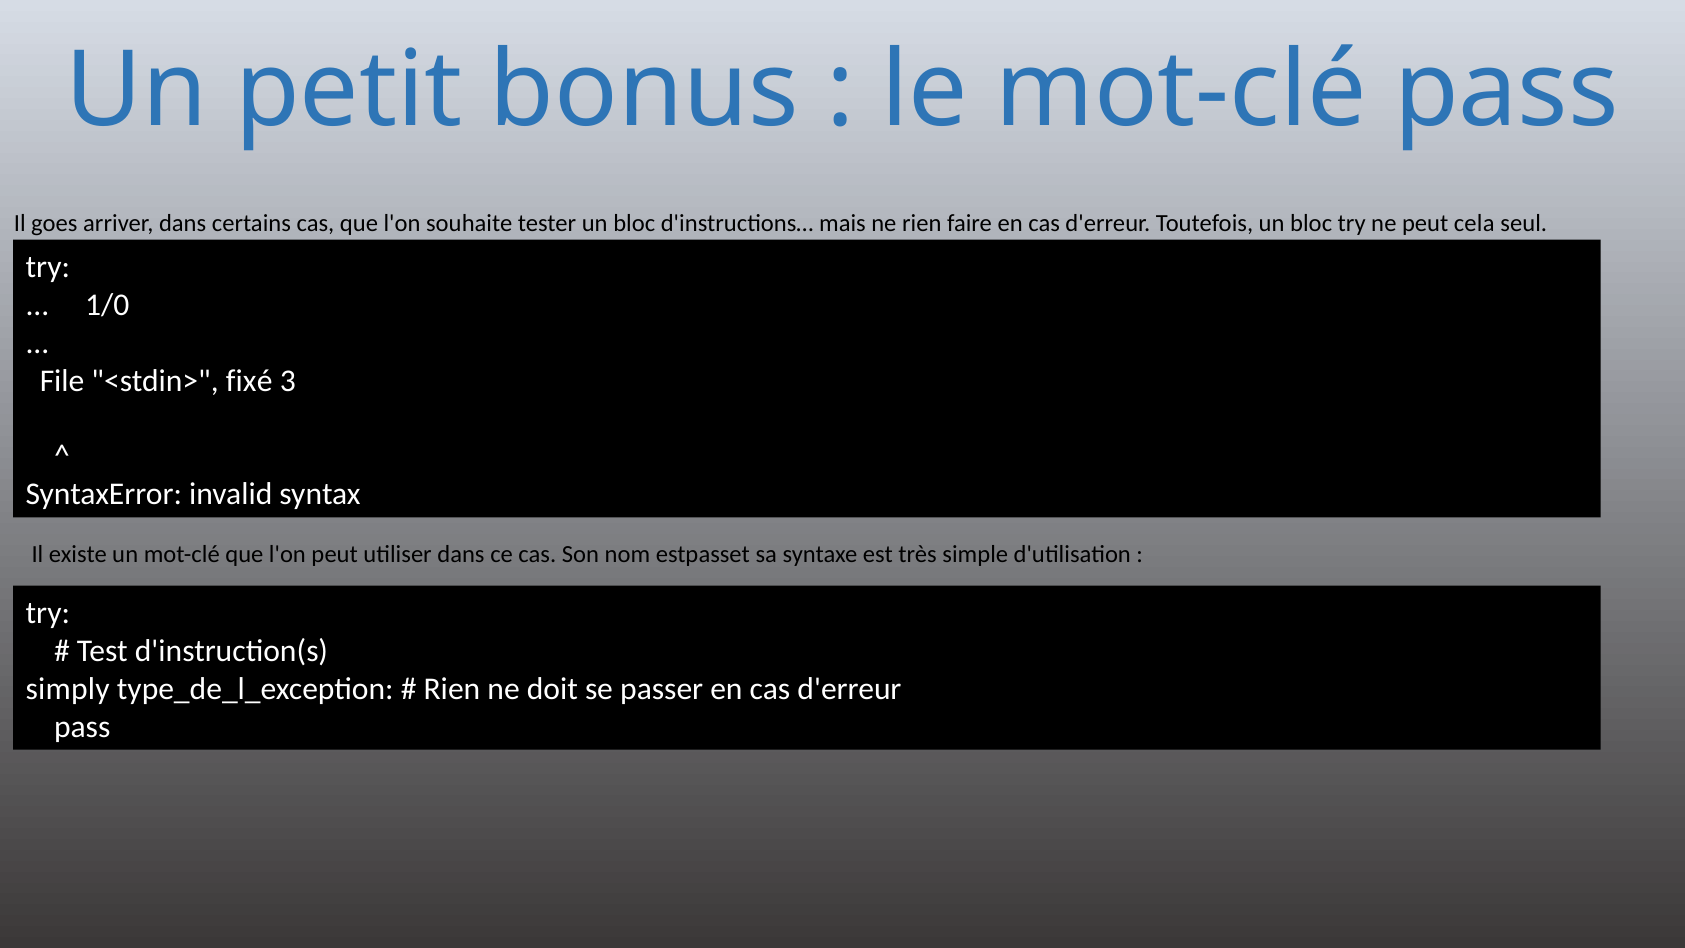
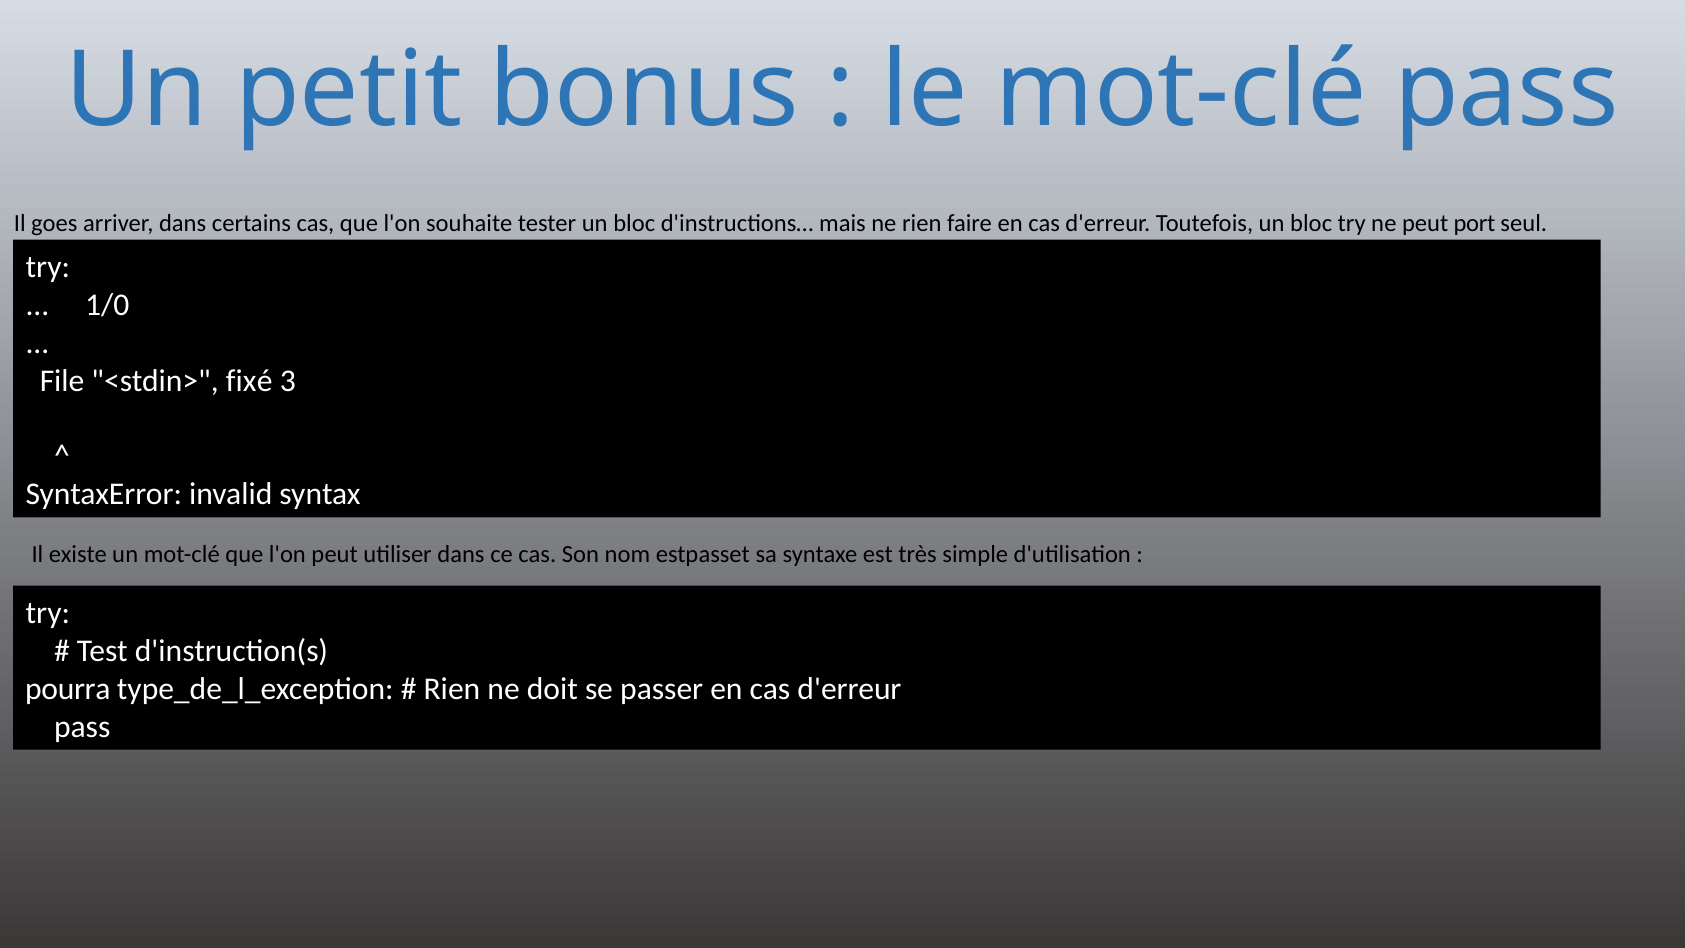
cela: cela -> port (1474, 223)
simply: simply -> pourra (68, 689)
